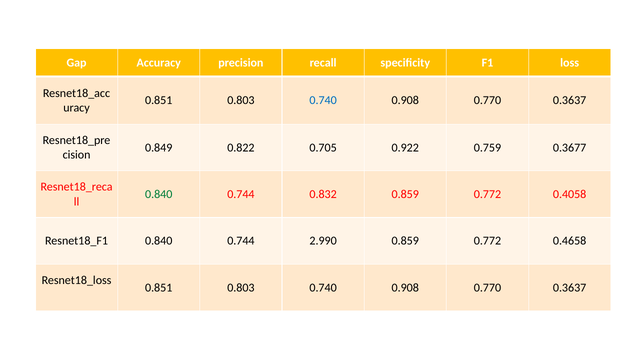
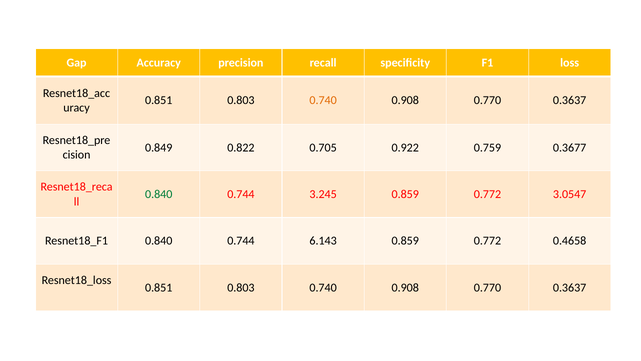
0.740 colour: blue -> orange (323, 100)
0.832: 0.832 -> 3.245 (323, 194)
0.4058: 0.4058 -> 3.0547 (570, 194)
2.990: 2.990 -> 6.143 (323, 241)
